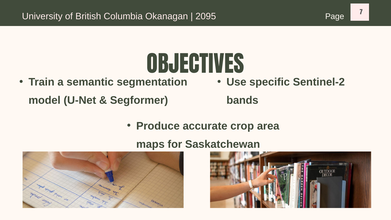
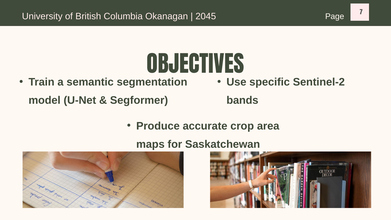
2095: 2095 -> 2045 (206, 16)
